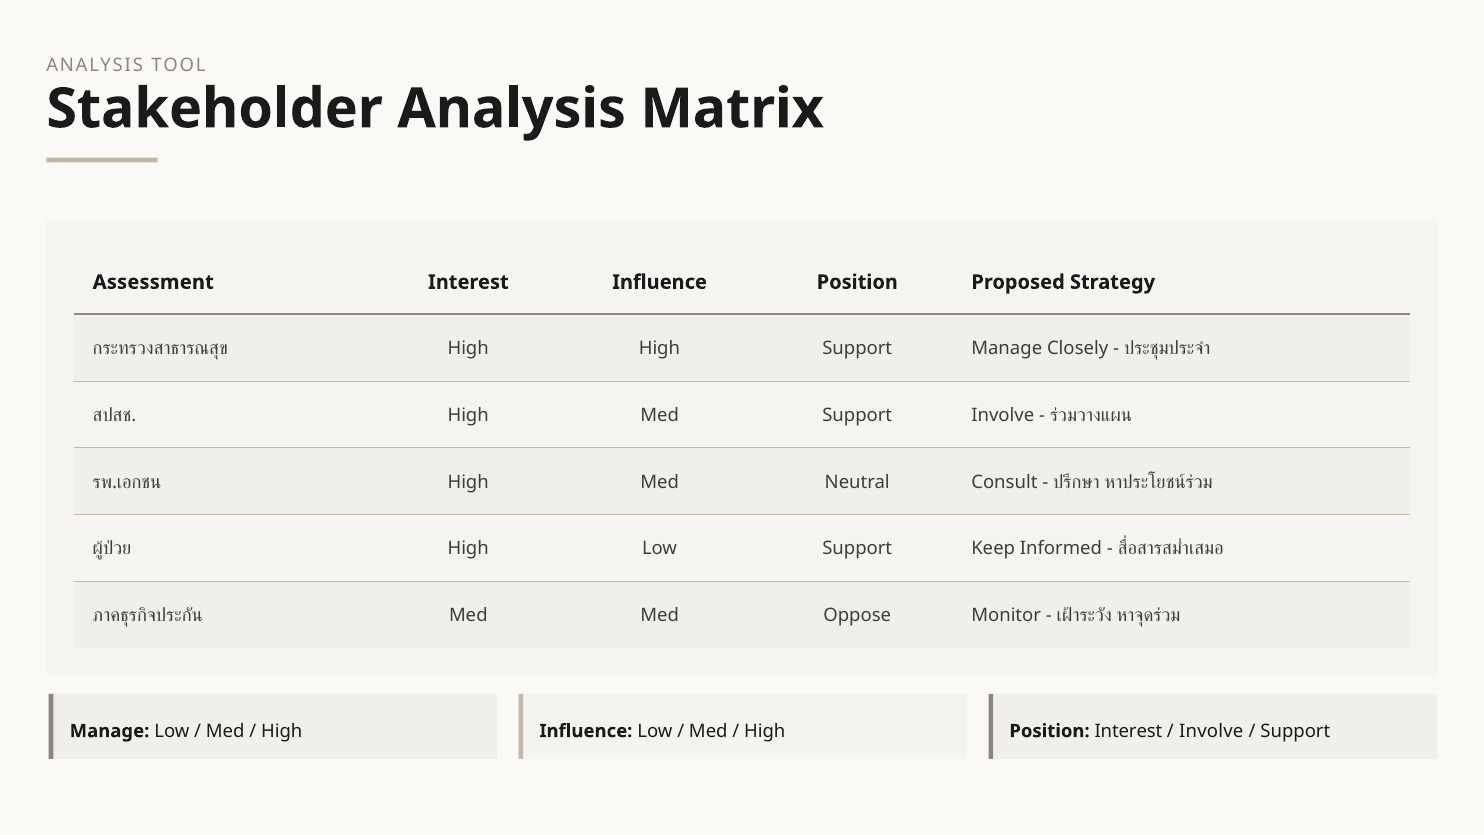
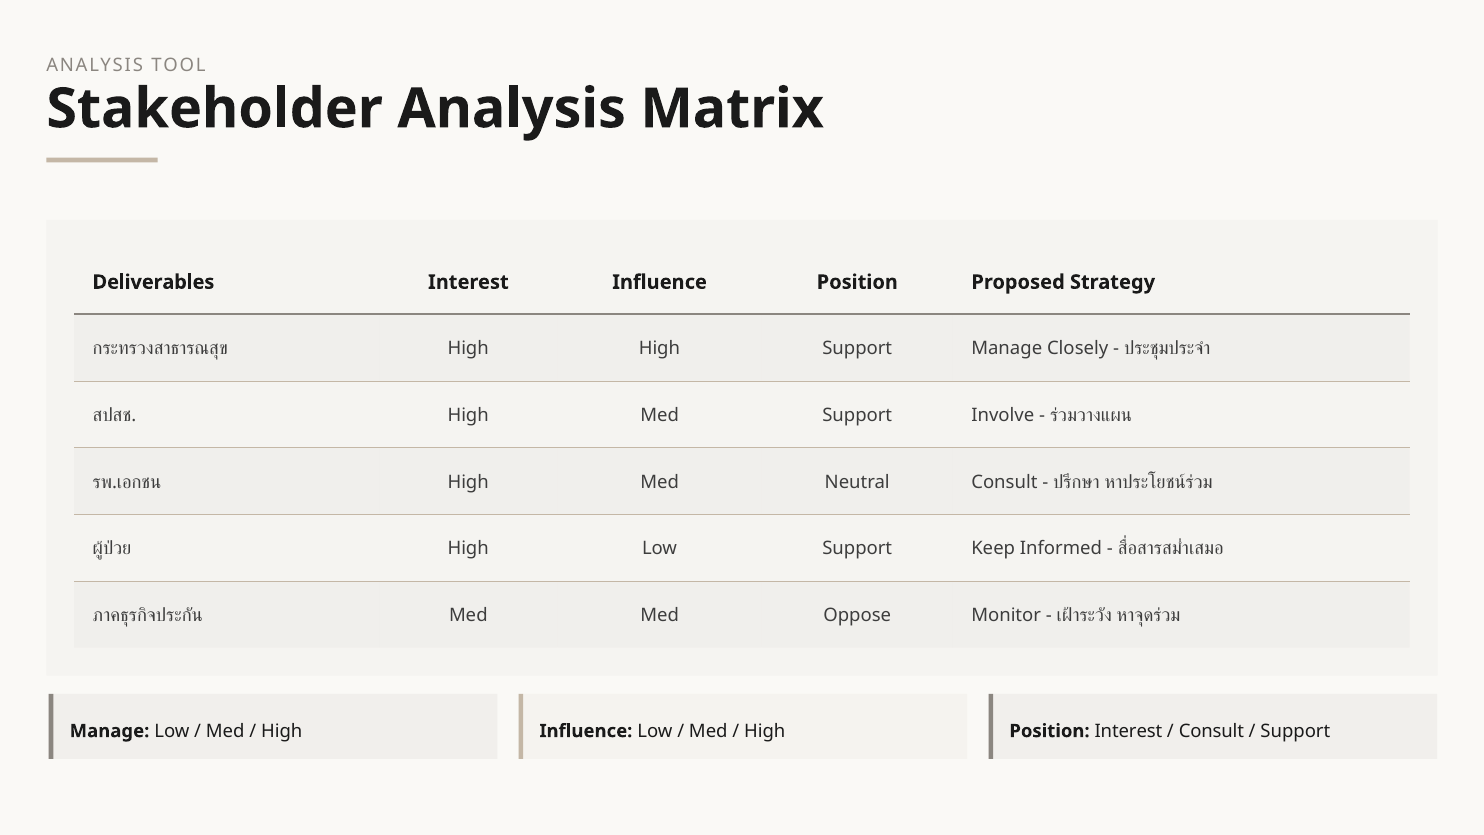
Assessment: Assessment -> Deliverables (153, 282)
Involve: Involve -> Consult (1211, 731)
